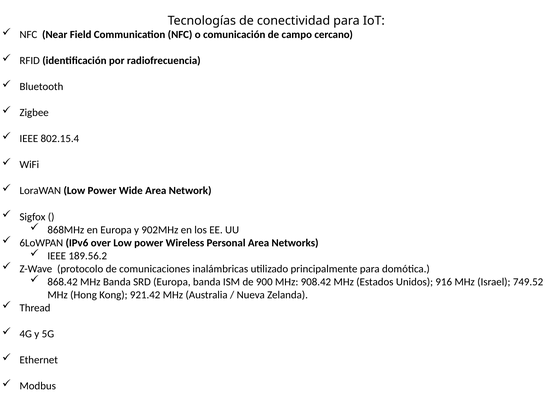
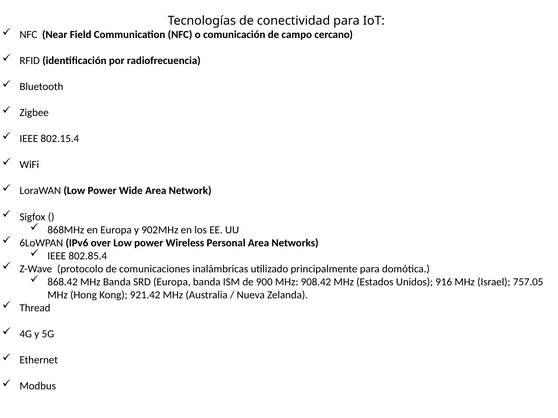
189.56.2: 189.56.2 -> 802.85.4 (88, 256)
749.52: 749.52 -> 757.05 (528, 282)
